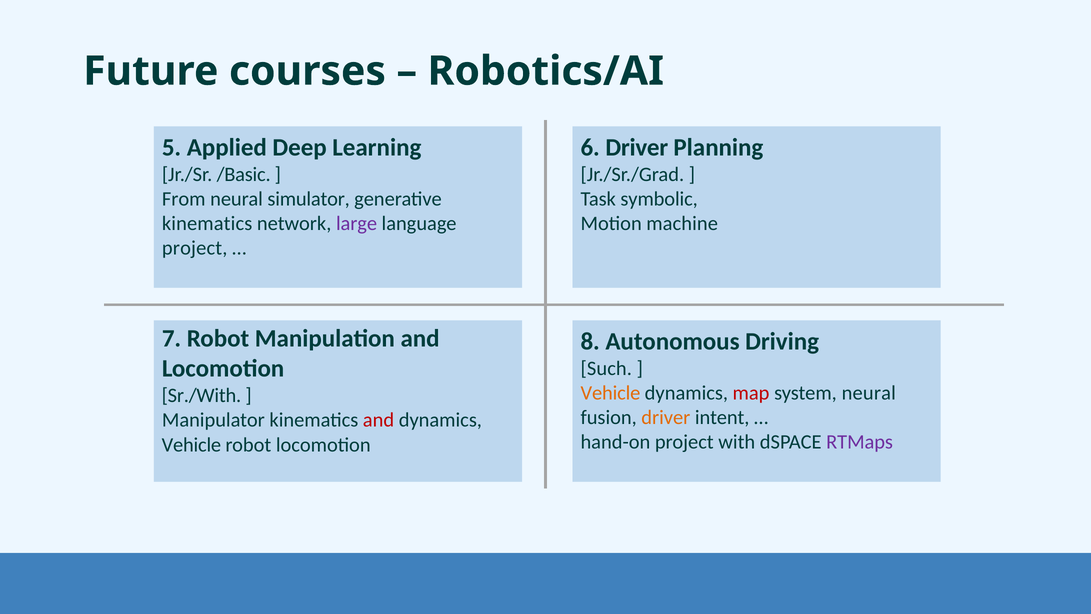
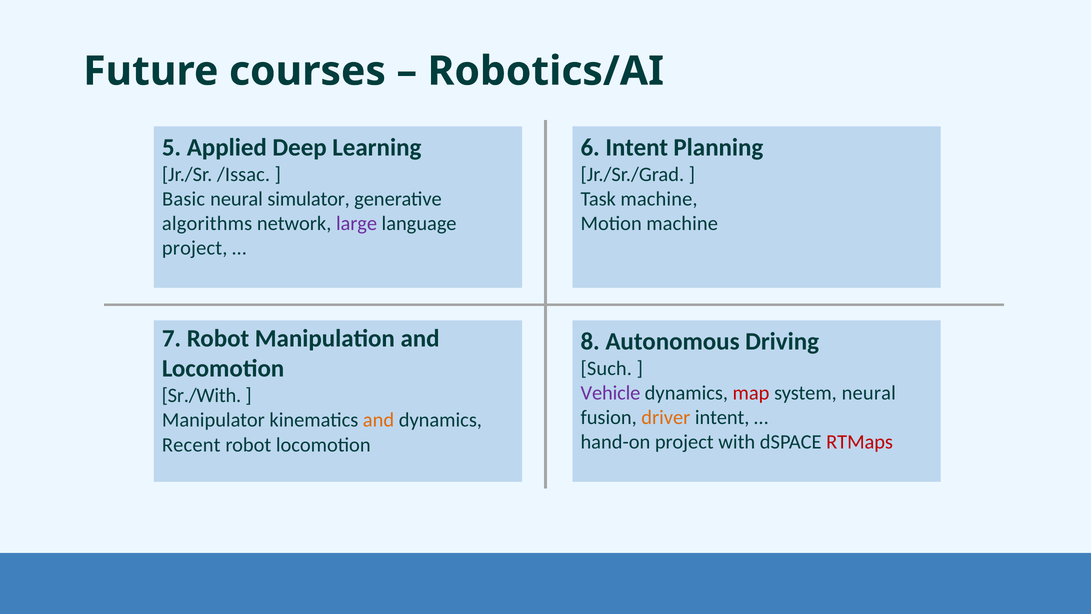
6 Driver: Driver -> Intent (637, 147)
/Basic: /Basic -> /Issac (244, 174)
From: From -> Basic (184, 199)
Task symbolic: symbolic -> machine (659, 199)
kinematics: kinematics -> algorithms (207, 223)
Vehicle colour: orange -> purple (610, 393)
and colour: red -> orange (379, 420)
RTMaps colour: purple -> red (860, 442)
Vehicle: Vehicle -> Recent (191, 445)
